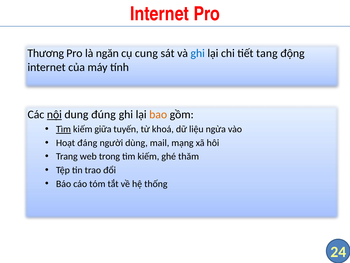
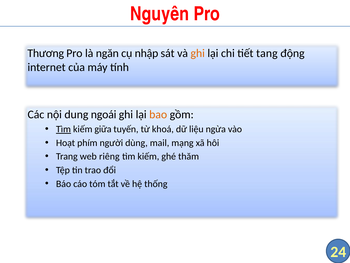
Internet: Internet -> Nguyên (160, 14)
cung: cung -> nhập (147, 53)
ghi colour: blue -> orange (198, 53)
nội underline: present -> none (54, 114)
đúng: đúng -> ngoái (104, 114)
đáng: đáng -> phím (87, 143)
trong: trong -> riêng (109, 156)
